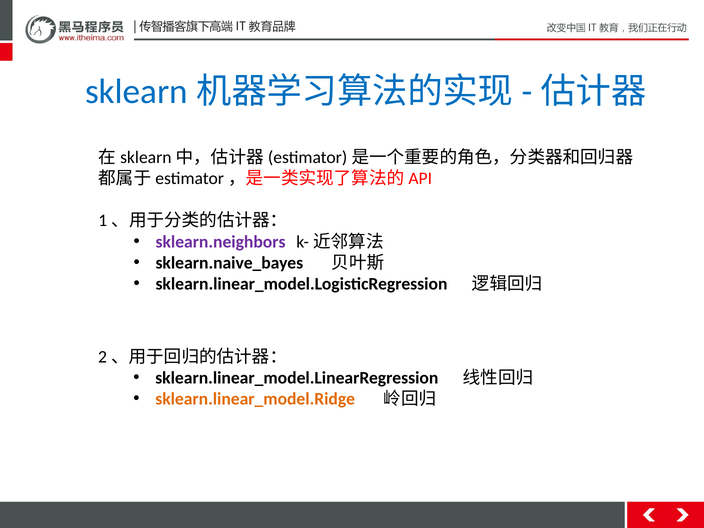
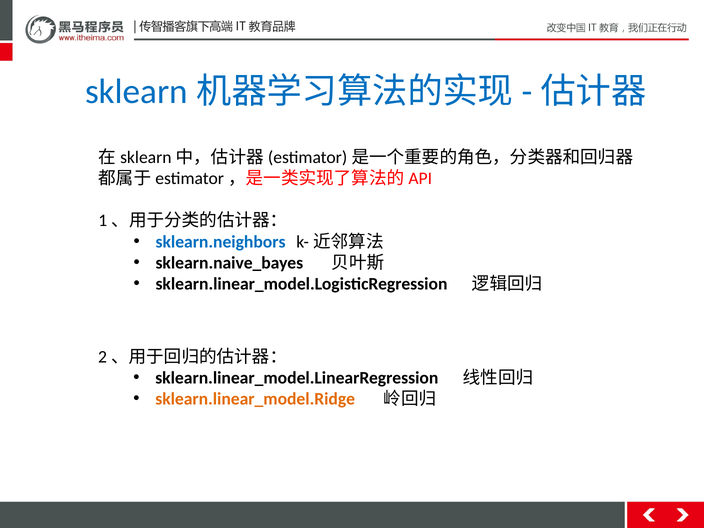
sklearn.neighbors colour: purple -> blue (221, 242)
